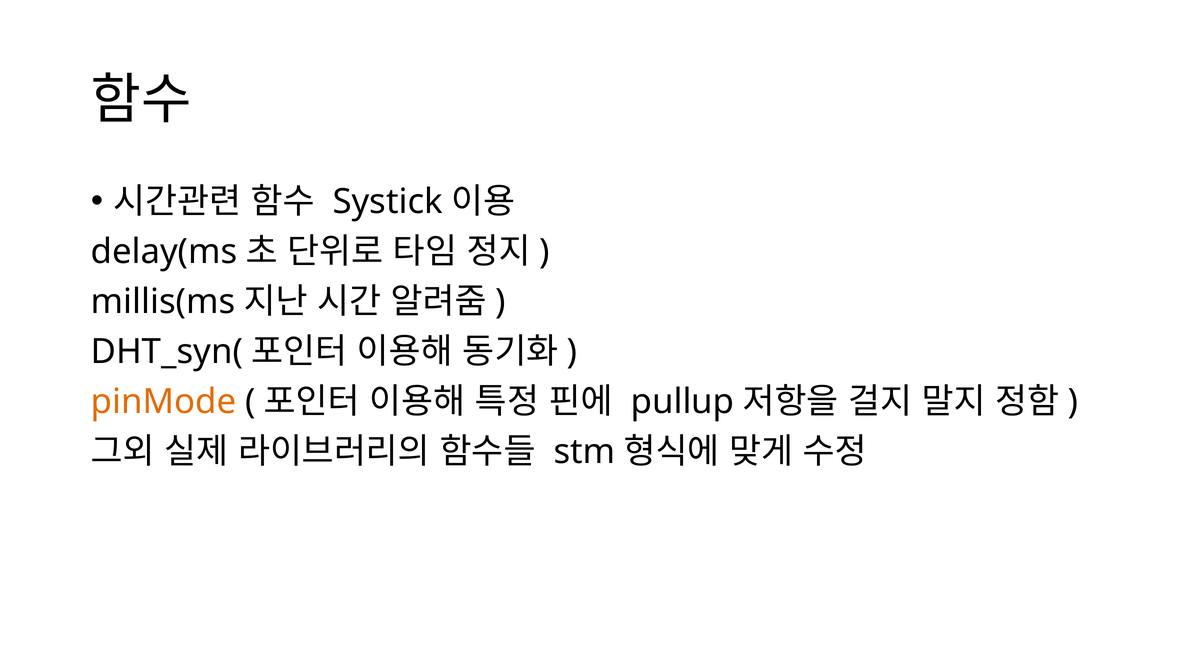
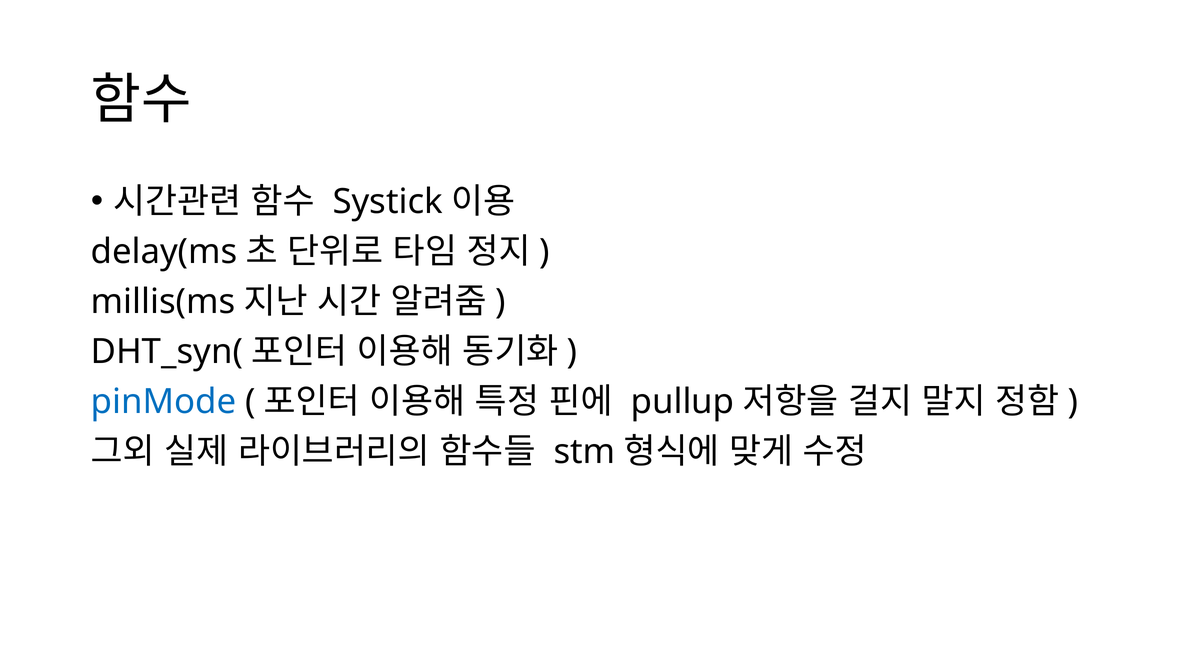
pinMode colour: orange -> blue (164, 402)
